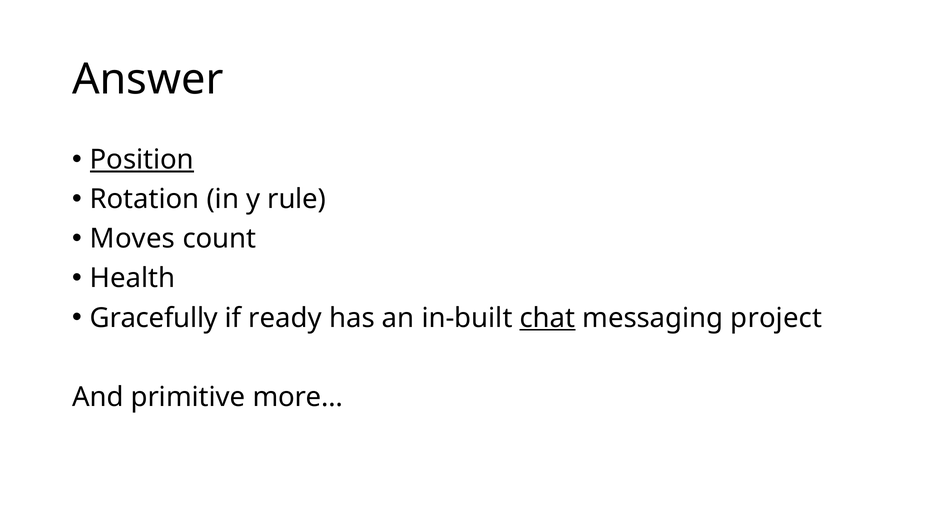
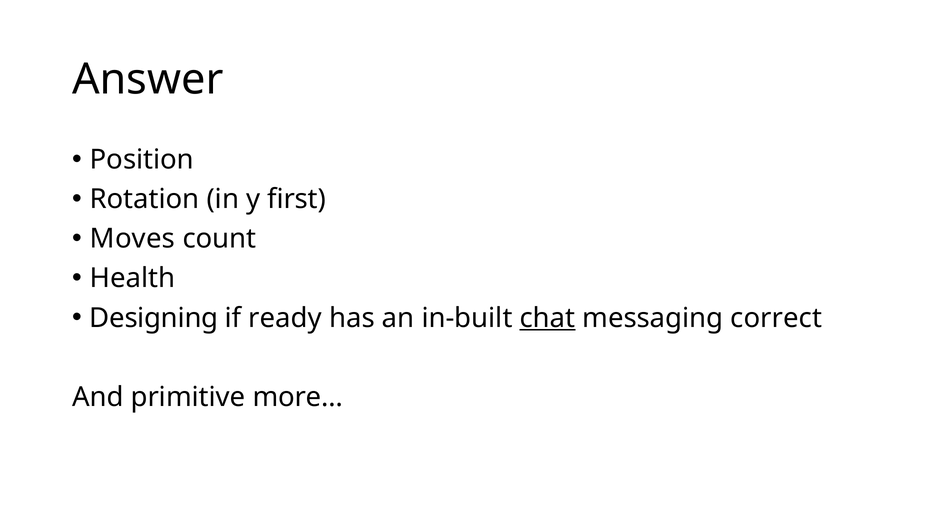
Position underline: present -> none (142, 160)
rule: rule -> first (297, 199)
Gracefully: Gracefully -> Designing (154, 318)
project: project -> correct (776, 318)
